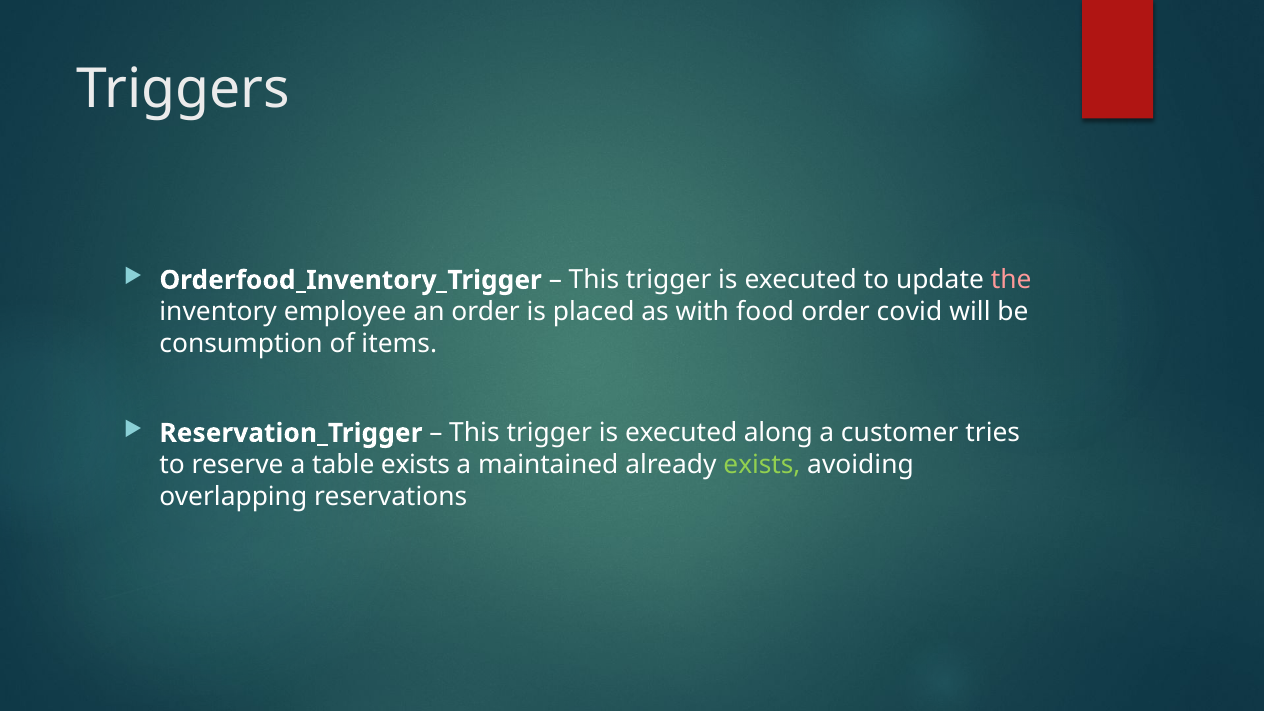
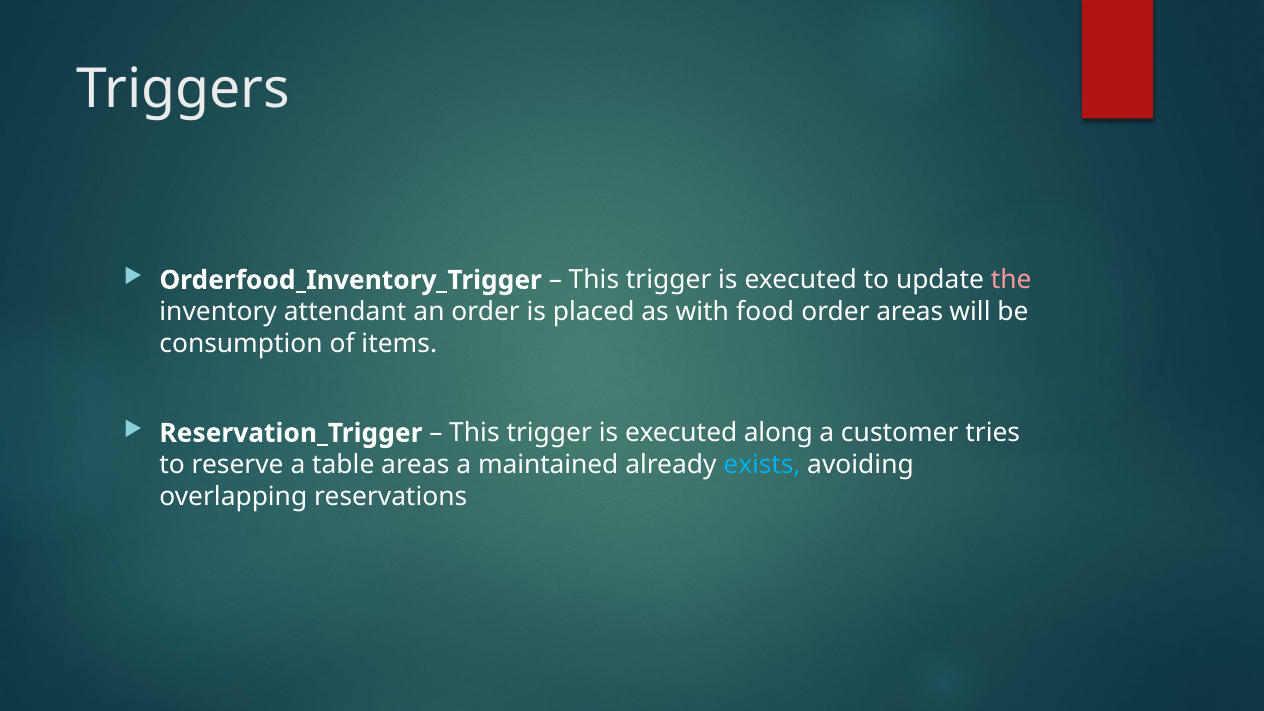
employee: employee -> attendant (345, 312)
order covid: covid -> areas (910, 312)
table exists: exists -> areas (415, 465)
exists colour: light green -> light blue (762, 465)
